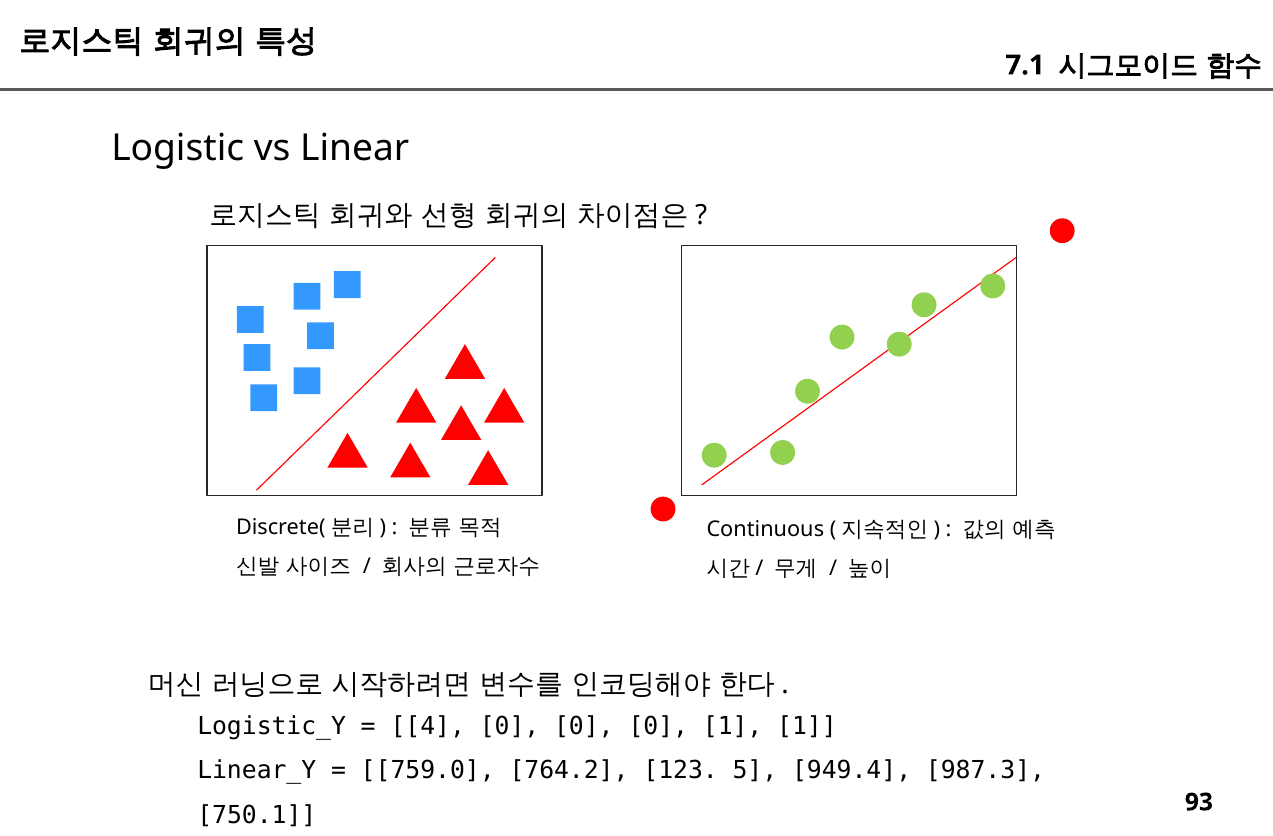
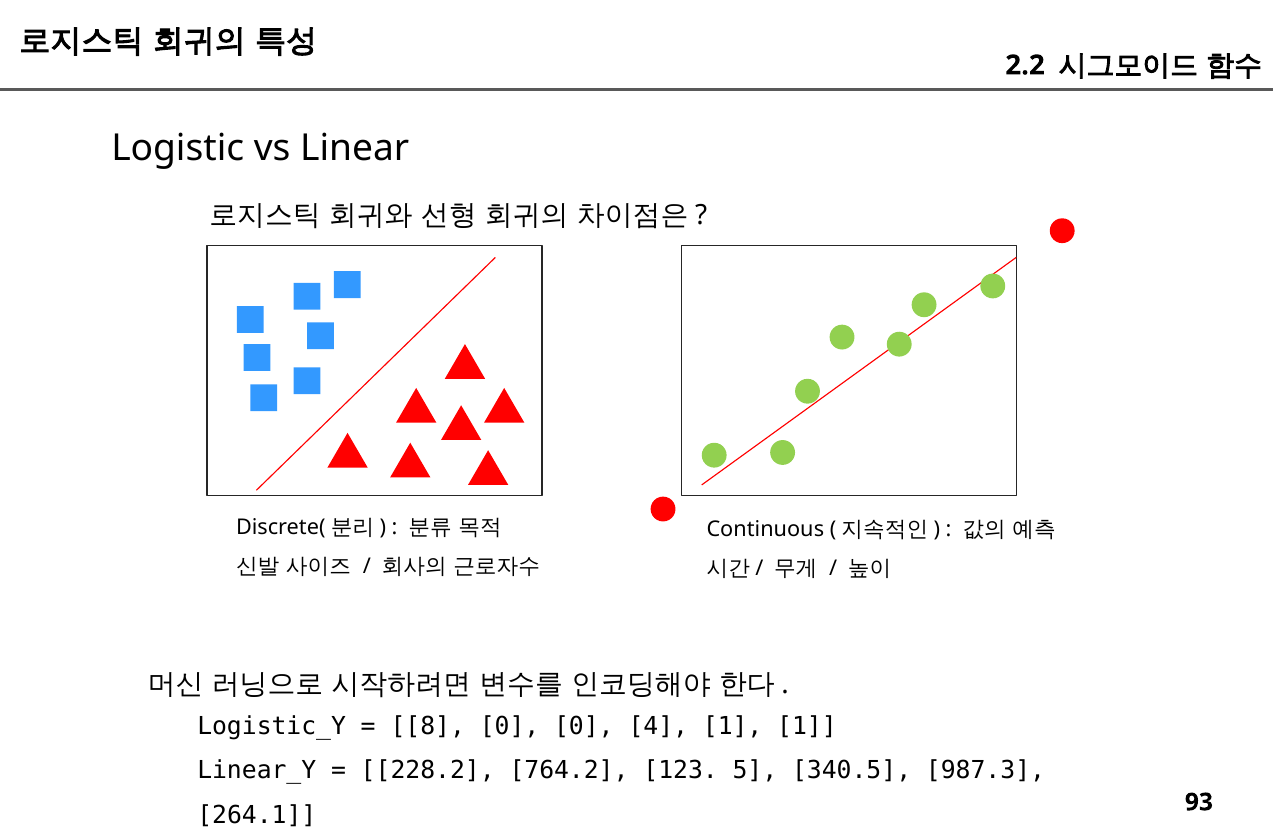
7.1: 7.1 -> 2.2 (1025, 65)
4: 4 -> 8 (428, 726)
0 0 0: 0 -> 4 (658, 726)
759.0: 759.0 -> 228.2 (428, 771)
949.4: 949.4 -> 340.5 (852, 771)
750.1: 750.1 -> 264.1 (257, 815)
